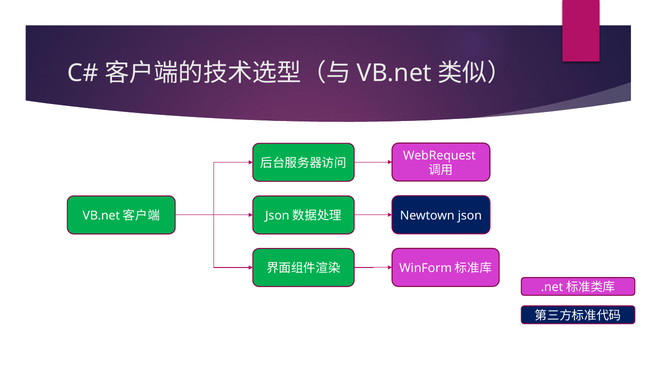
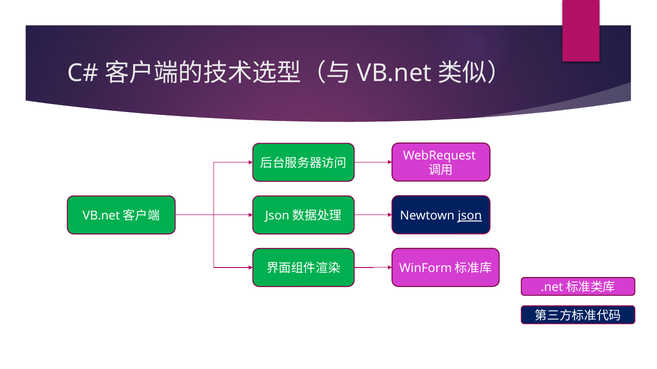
json underline: none -> present (470, 216)
